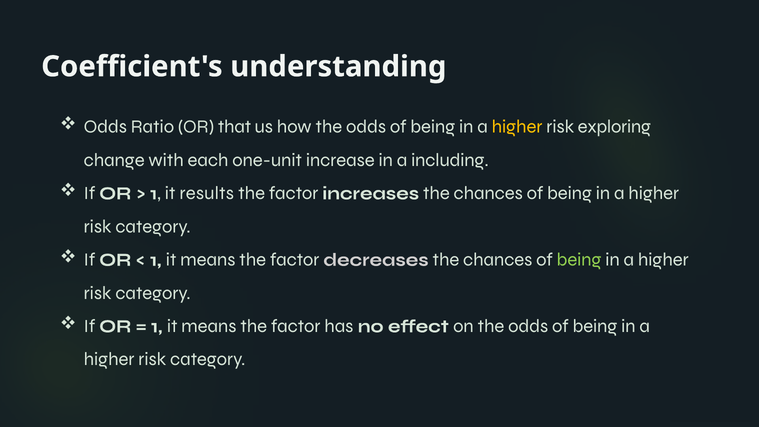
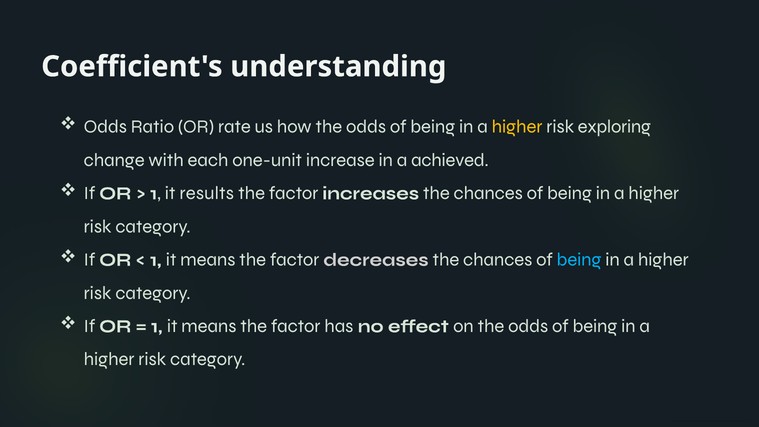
that: that -> rate (234, 127)
including: including -> achieved (450, 160)
being colour: light green -> light blue (579, 260)
